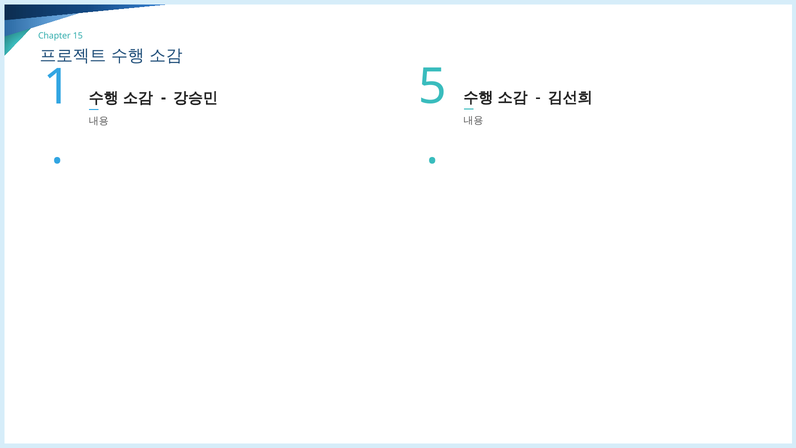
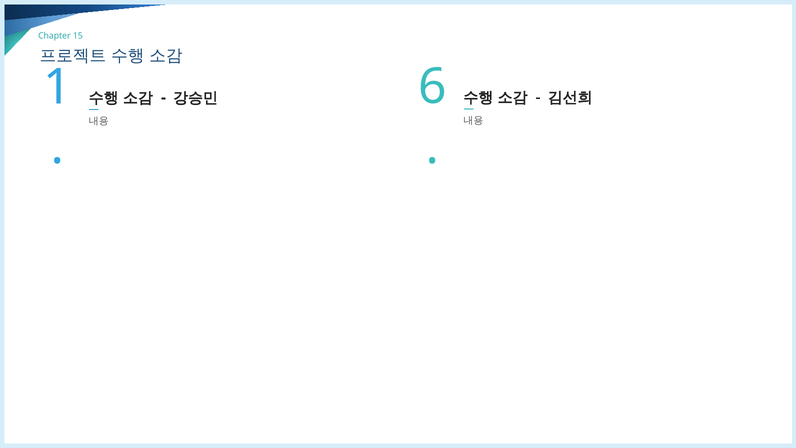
5: 5 -> 6 (432, 87)
